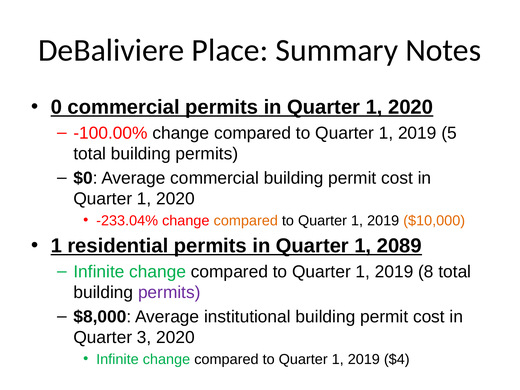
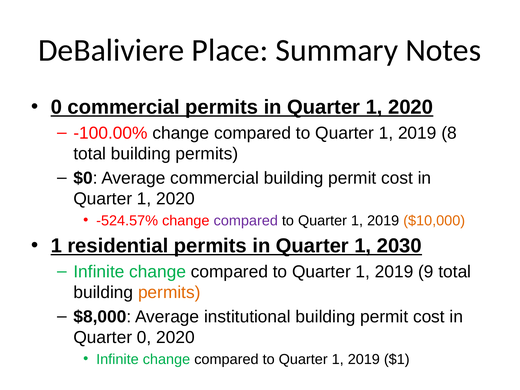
5: 5 -> 8 (449, 133)
-233.04%: -233.04% -> -524.57% (127, 221)
compared colour: orange -> purple (246, 221)
2089: 2089 -> 2030 (399, 246)
8: 8 -> 9 (426, 272)
permits colour: purple -> orange (169, 292)
Quarter 3: 3 -> 0 (144, 337)
$4: $4 -> $1 (397, 359)
